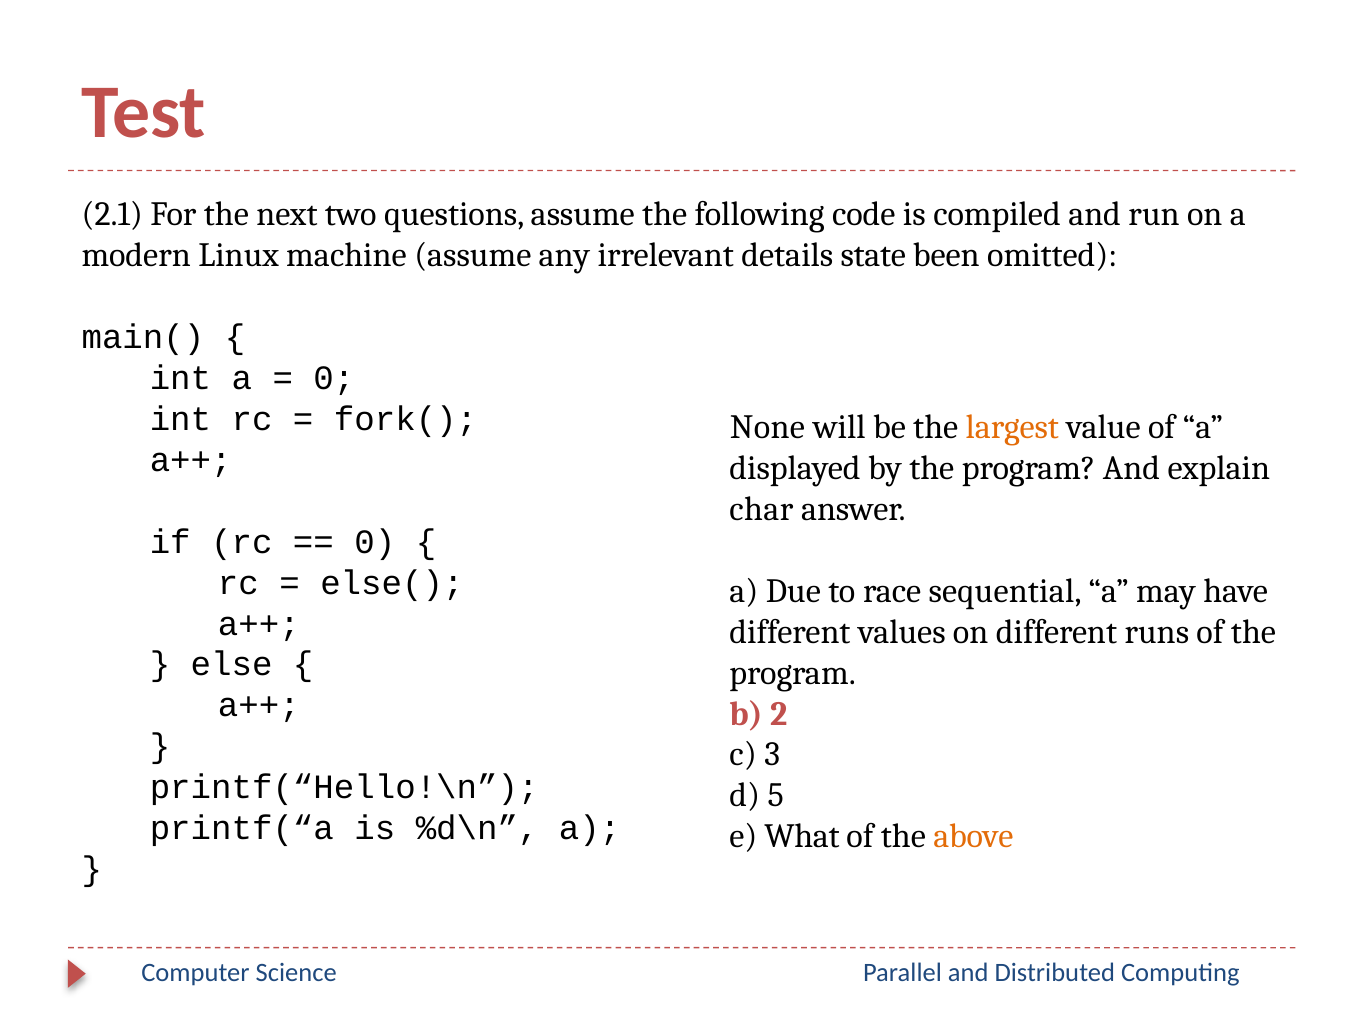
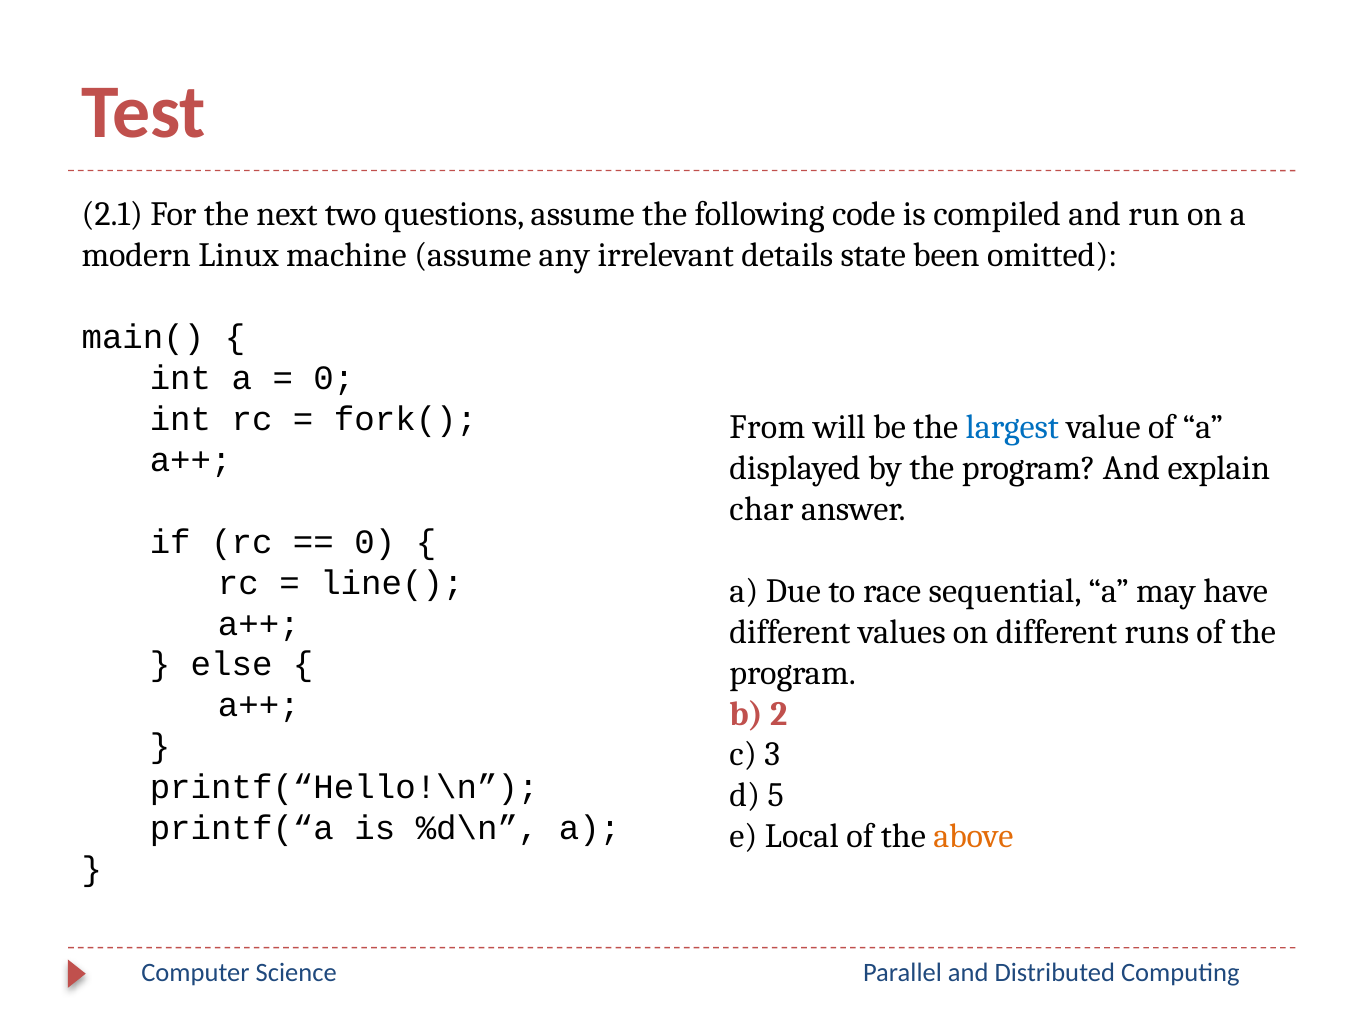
None: None -> From (767, 427)
largest colour: orange -> blue (1012, 427)
else(: else( -> line( (392, 583)
What: What -> Local (802, 837)
